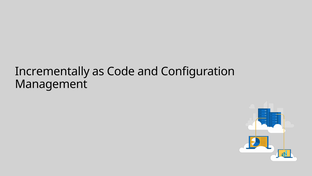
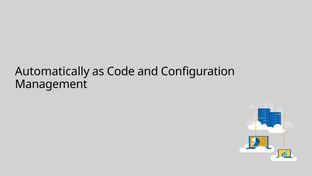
Incrementally: Incrementally -> Automatically (52, 71)
